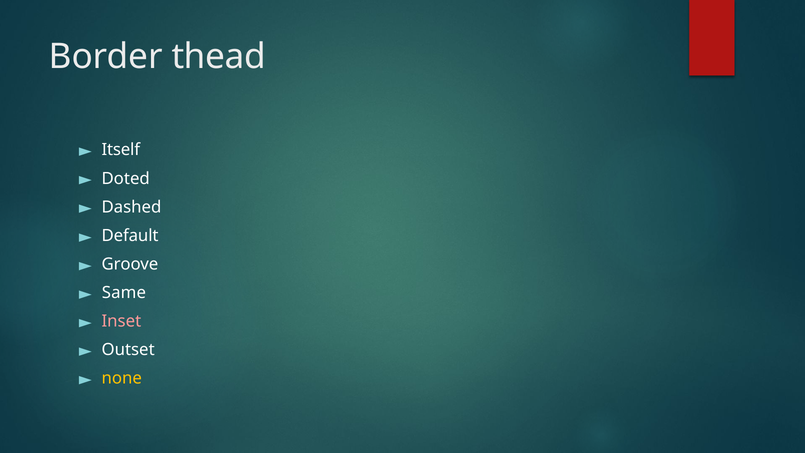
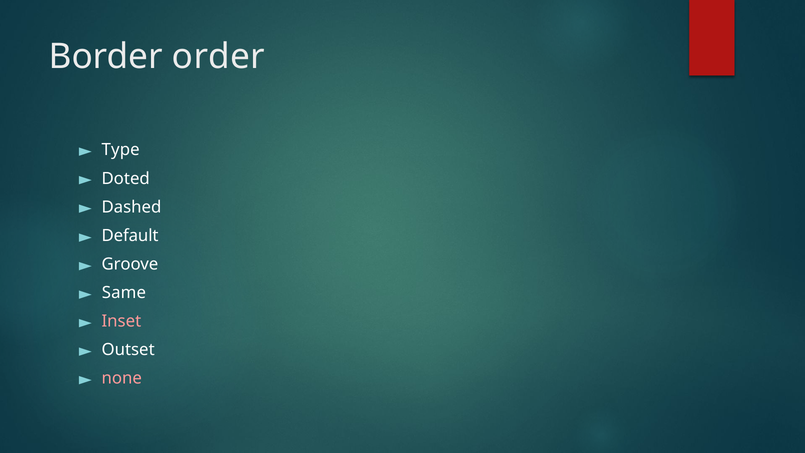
thead: thead -> order (218, 57)
Itself: Itself -> Type (121, 150)
none colour: yellow -> pink (122, 378)
